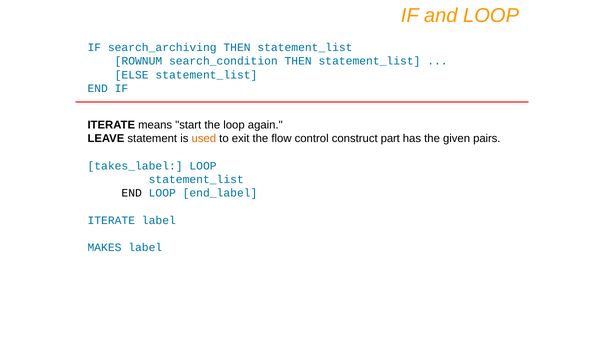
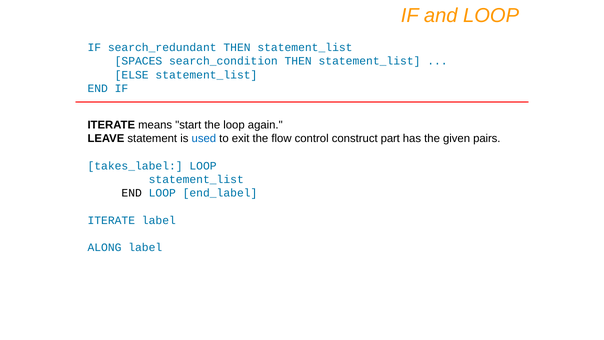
search_archiving: search_archiving -> search_redundant (162, 48)
ROWNUM: ROWNUM -> SPACES (138, 61)
used colour: orange -> blue (204, 139)
MAKES: MAKES -> ALONG (105, 247)
